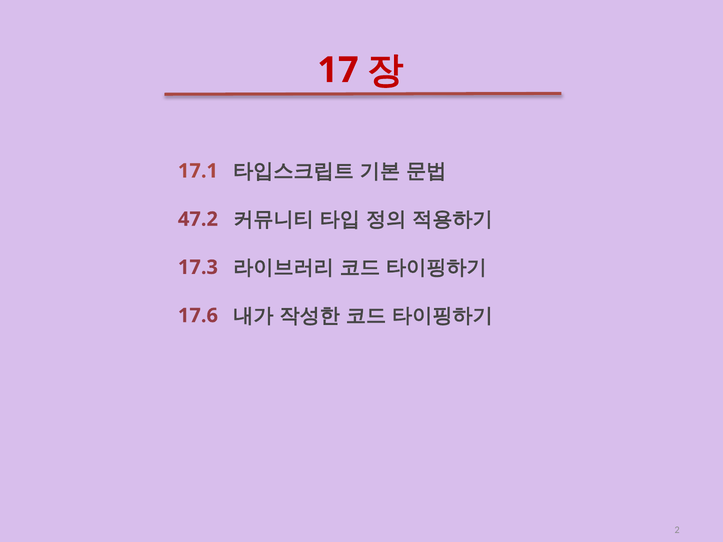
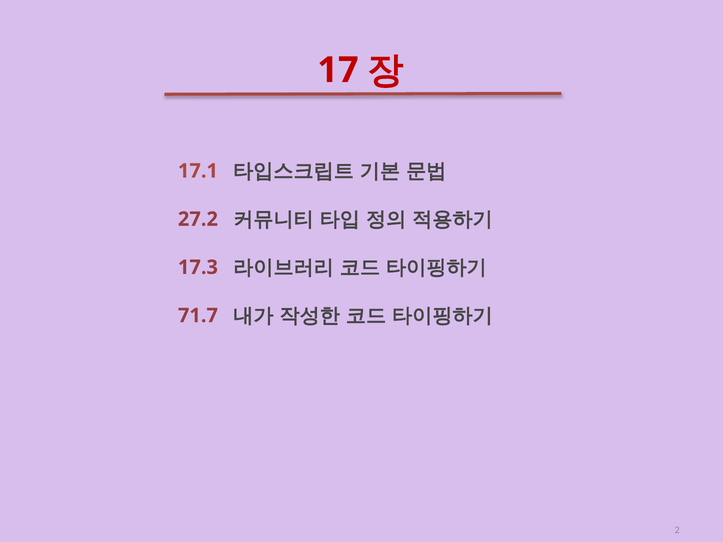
47.2: 47.2 -> 27.2 (198, 219)
17.6: 17.6 -> 71.7 (198, 316)
